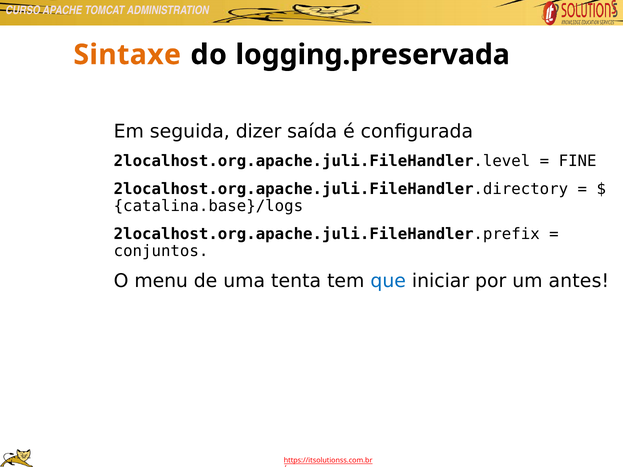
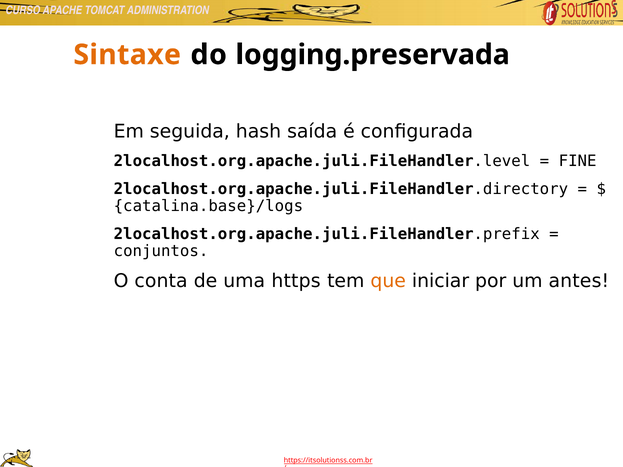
dizer: dizer -> hash (258, 131)
menu: menu -> conta (161, 281)
tenta: tenta -> https (296, 281)
que colour: blue -> orange (388, 281)
